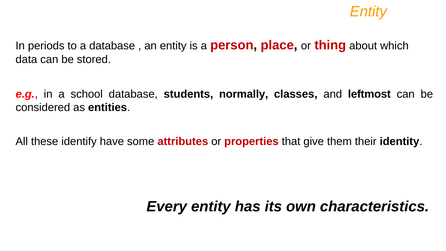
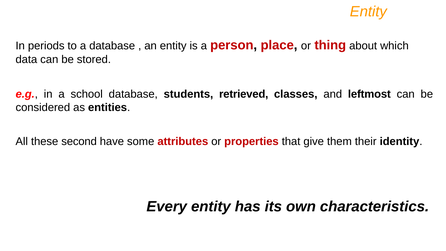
normally: normally -> retrieved (244, 94)
identify: identify -> second (79, 141)
